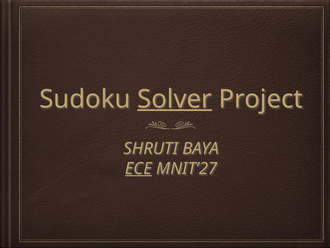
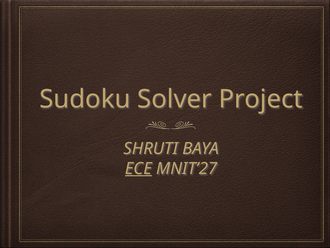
Solver underline: present -> none (175, 99)
